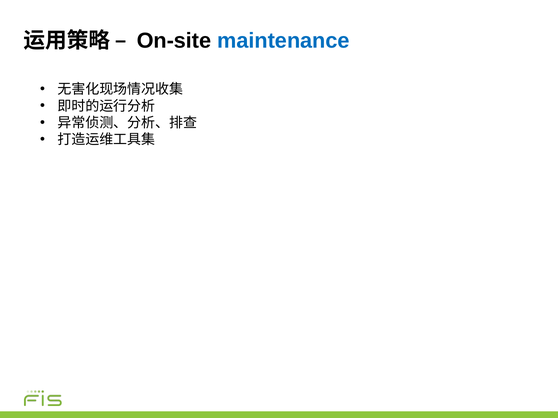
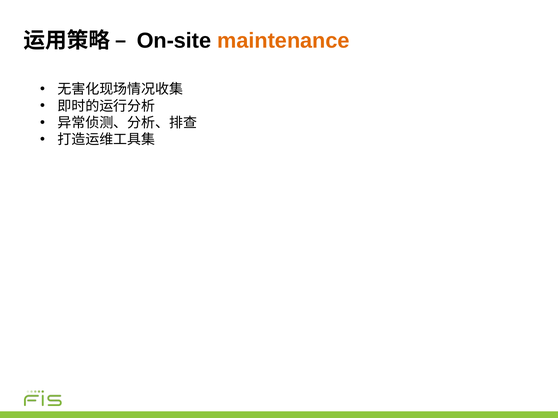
maintenance colour: blue -> orange (283, 41)
